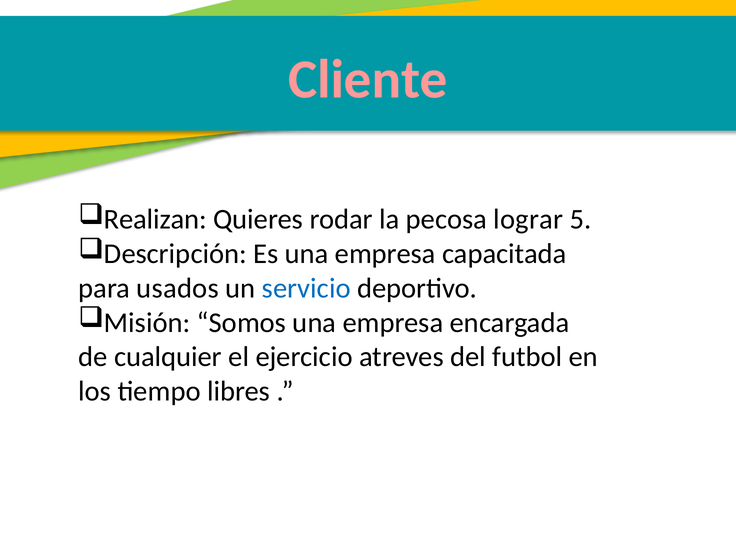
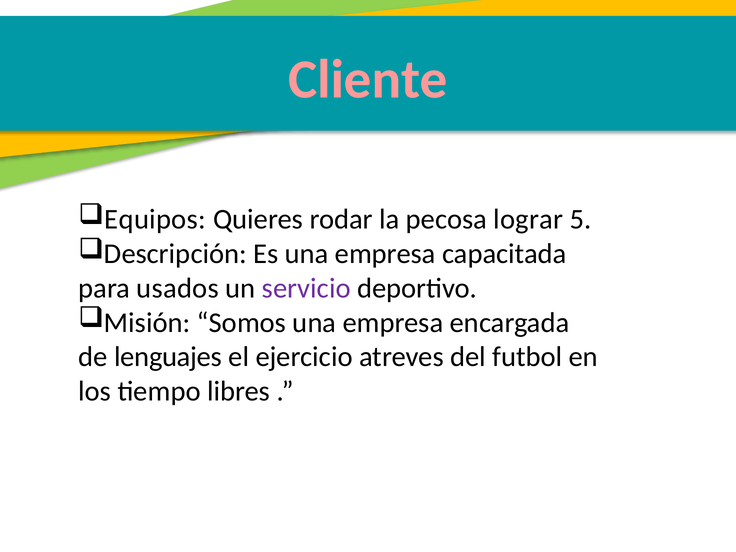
Realizan: Realizan -> Equipos (155, 219)
servicio colour: blue -> purple (306, 288)
cualquier: cualquier -> lenguajes (168, 357)
